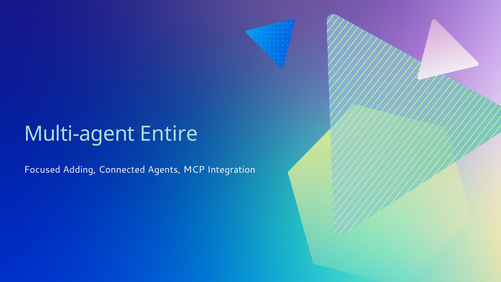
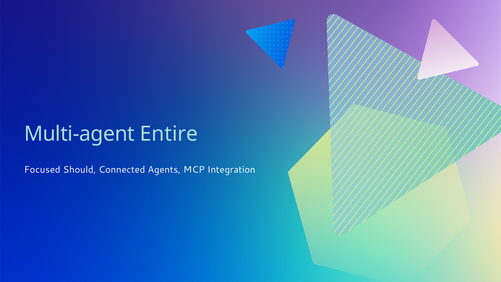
Adding: Adding -> Should (80, 170)
